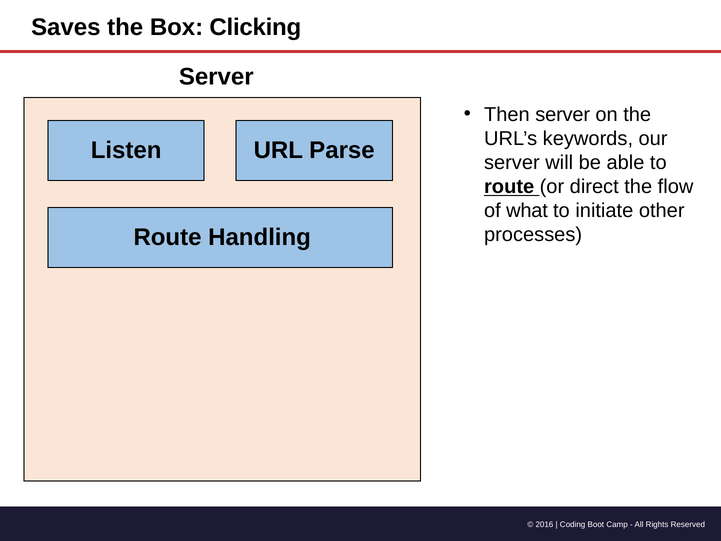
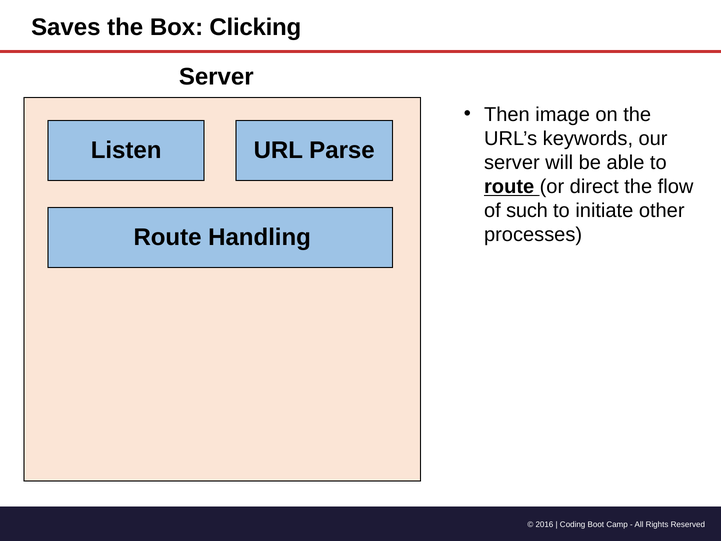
Then server: server -> image (563, 114)
what: what -> such (527, 211)
